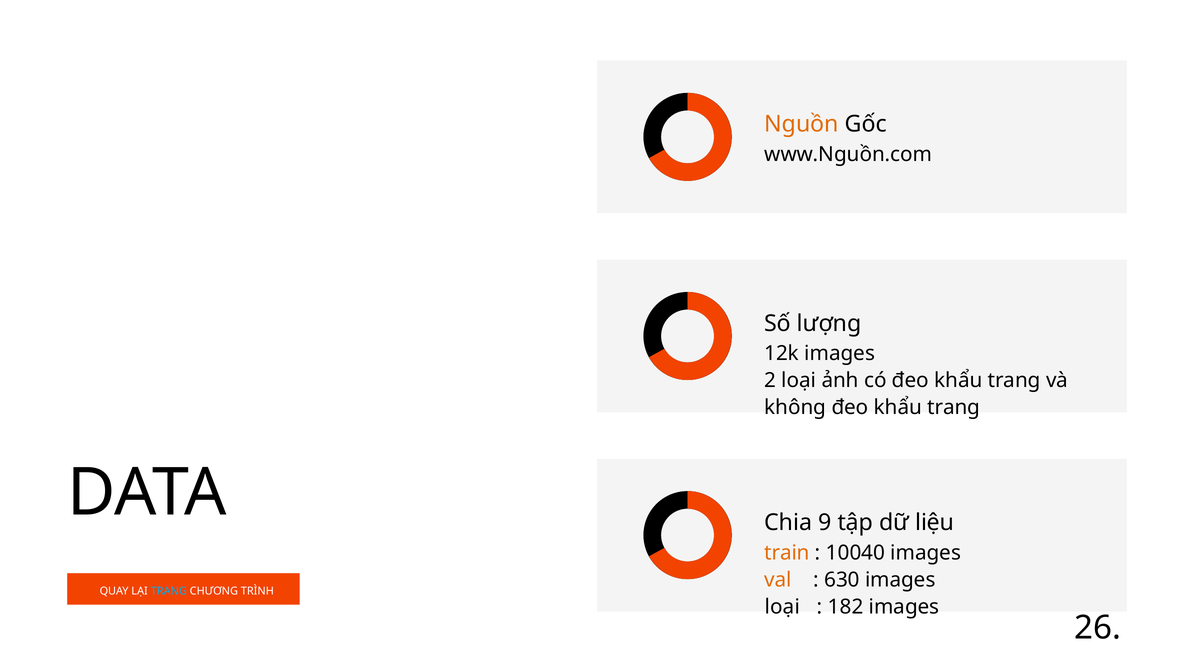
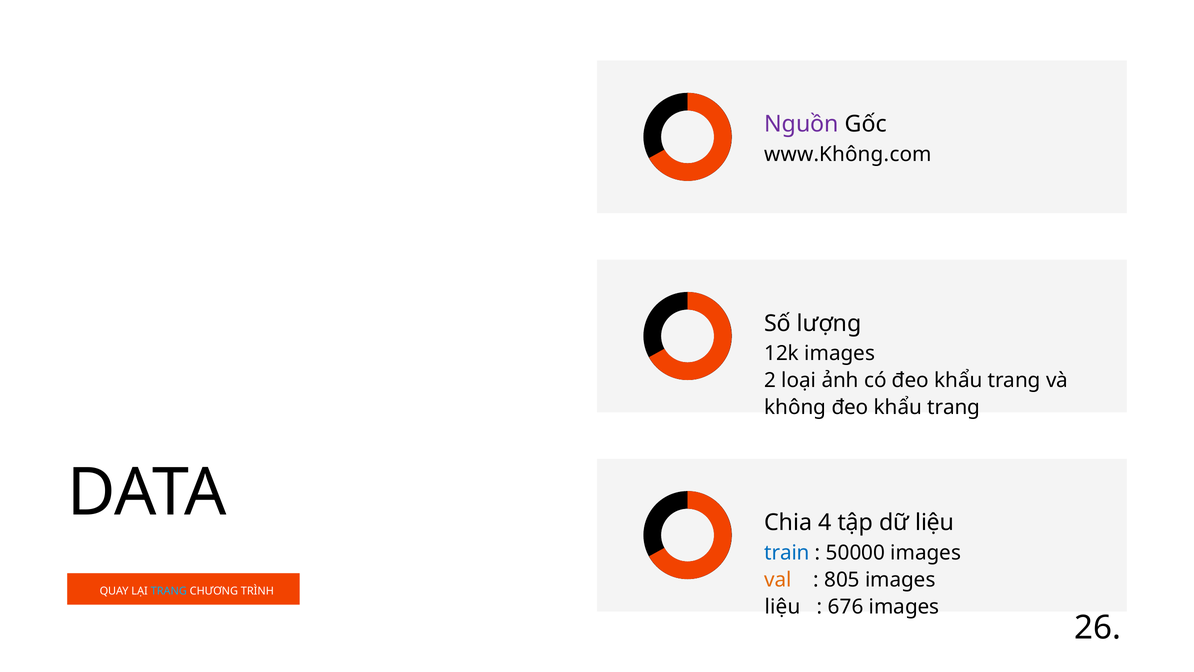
Nguồn colour: orange -> purple (802, 124)
www.Nguồn.com: www.Nguồn.com -> www.Không.com (848, 154)
9: 9 -> 4 (825, 522)
train colour: orange -> blue (787, 552)
10040: 10040 -> 50000 (855, 552)
630: 630 -> 805 (842, 579)
loại: loại -> liệu (782, 606)
182: 182 -> 676 (846, 606)
